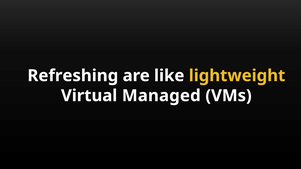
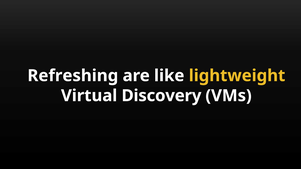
Managed: Managed -> Discovery (161, 96)
